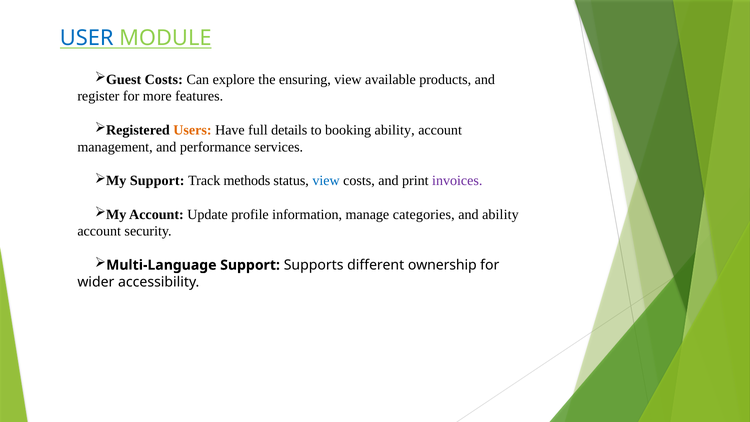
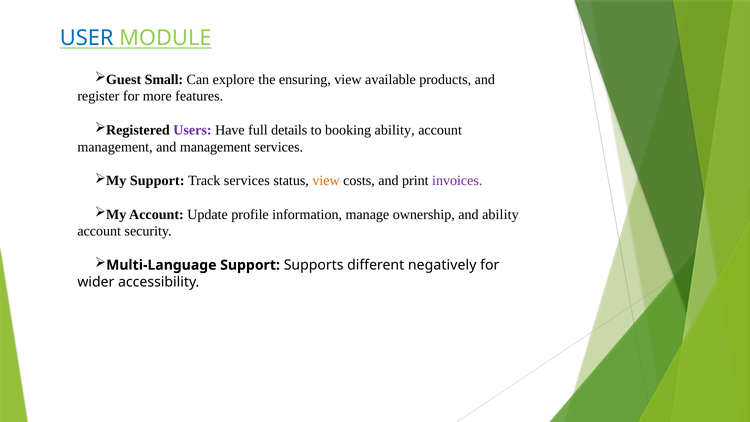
Costs: Costs -> Small (164, 79)
Users colour: orange -> purple (192, 130)
and performance: performance -> management (215, 147)
Track methods: methods -> services (247, 181)
view colour: blue -> orange (326, 181)
categories: categories -> ownership (424, 214)
ownership: ownership -> negatively (442, 265)
